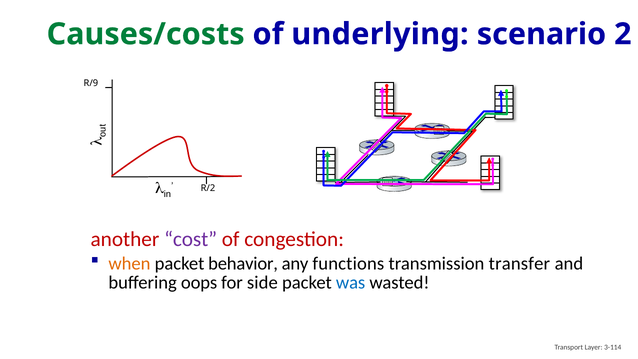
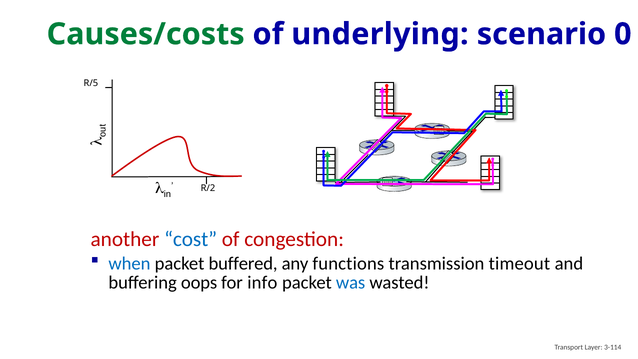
2: 2 -> 0 (623, 34)
R/9: R/9 -> R/5 (91, 83)
cost colour: purple -> blue (191, 239)
when colour: orange -> blue (129, 263)
behavior: behavior -> buffered (243, 263)
transfer: transfer -> timeout (519, 263)
side: side -> info (262, 282)
